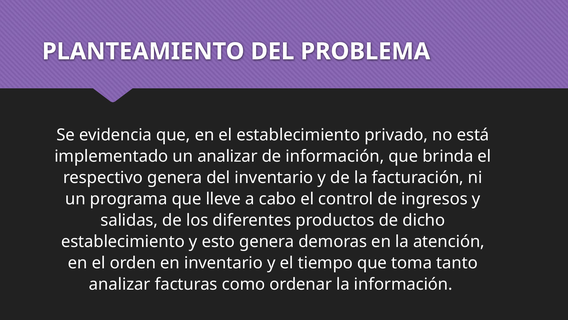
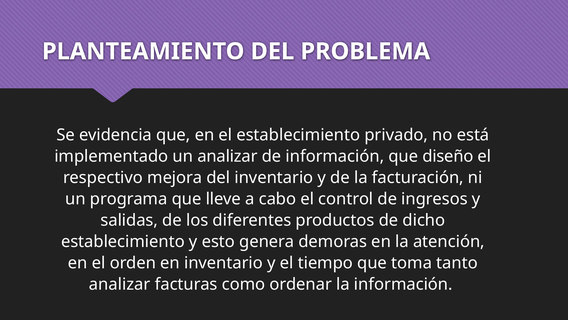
brinda: brinda -> diseño (448, 156)
respectivo genera: genera -> mejora (175, 177)
